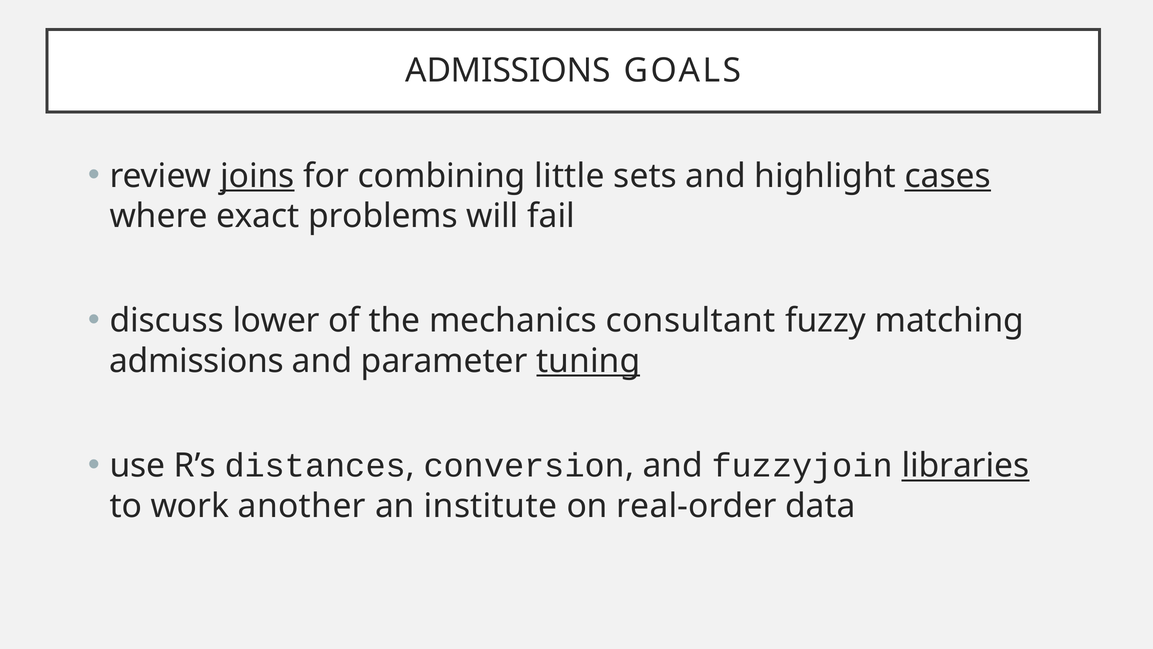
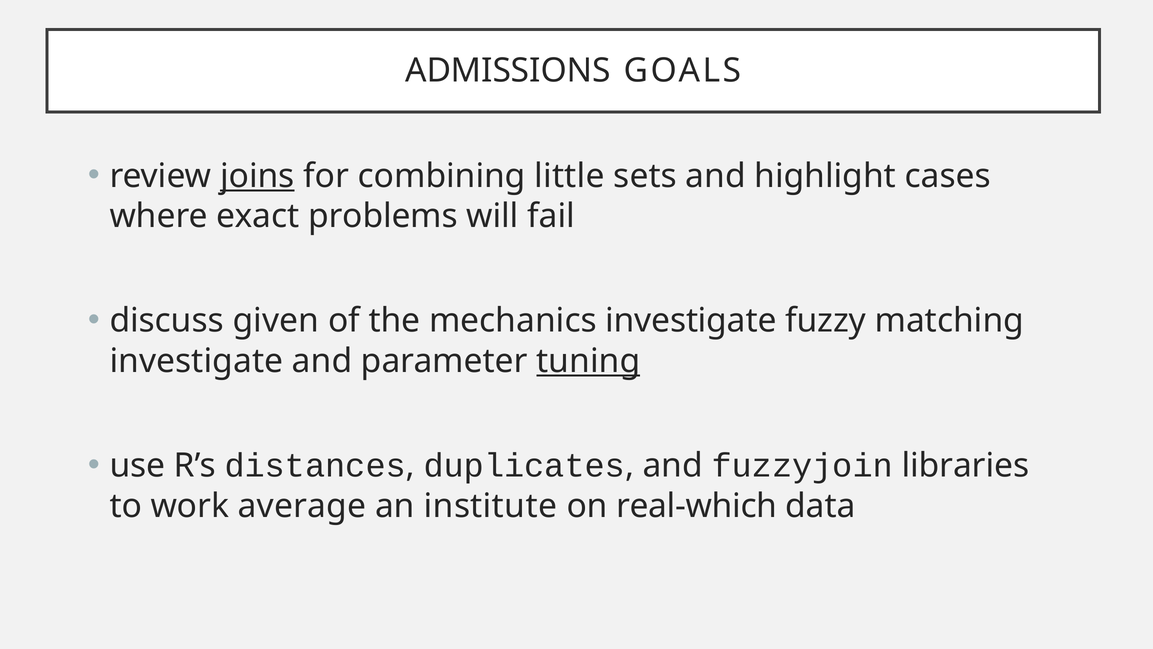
cases underline: present -> none (948, 176)
lower: lower -> given (276, 321)
mechanics consultant: consultant -> investigate (691, 321)
admissions: admissions -> investigate (196, 361)
conversion: conversion -> duplicates (524, 465)
libraries underline: present -> none (966, 465)
another: another -> average (302, 506)
real-order: real-order -> real-which (697, 506)
